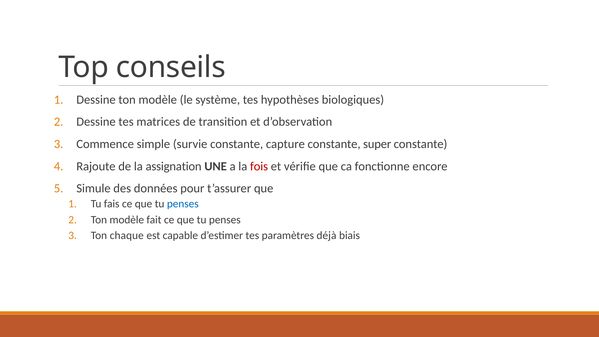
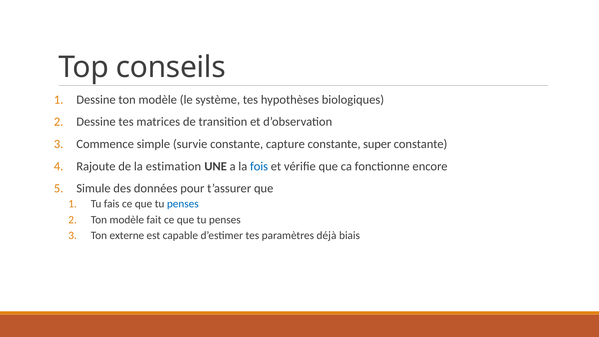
assignation: assignation -> estimation (173, 166)
fois colour: red -> blue (259, 166)
chaque: chaque -> externe (127, 236)
